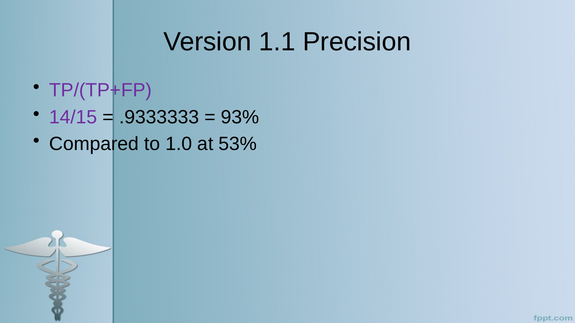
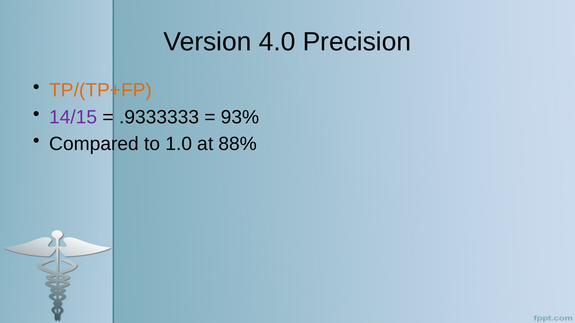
1.1: 1.1 -> 4.0 (277, 42)
TP/(TP+FP colour: purple -> orange (101, 90)
53%: 53% -> 88% (238, 144)
